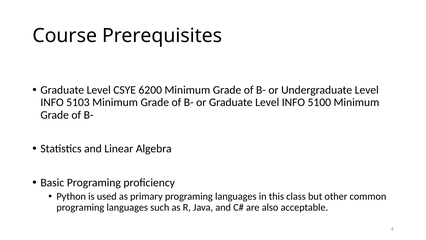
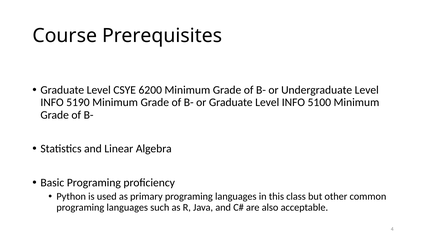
5103: 5103 -> 5190 (78, 102)
